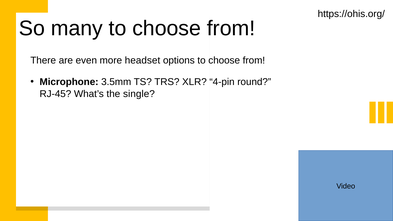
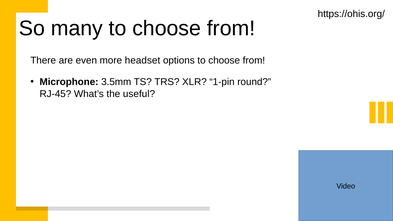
4-pin: 4-pin -> 1-pin (222, 82)
single: single -> useful (139, 94)
